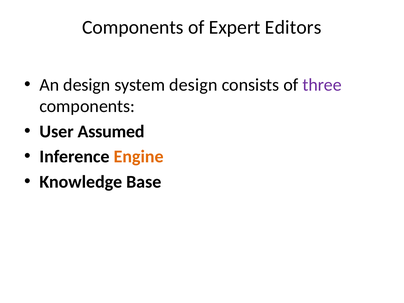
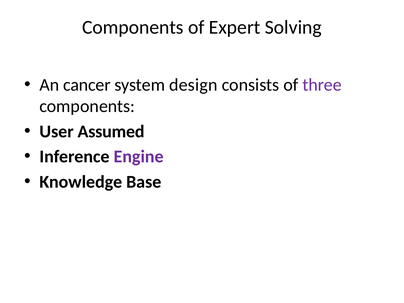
Editors: Editors -> Solving (293, 27)
An design: design -> cancer (87, 85)
Engine colour: orange -> purple (139, 157)
